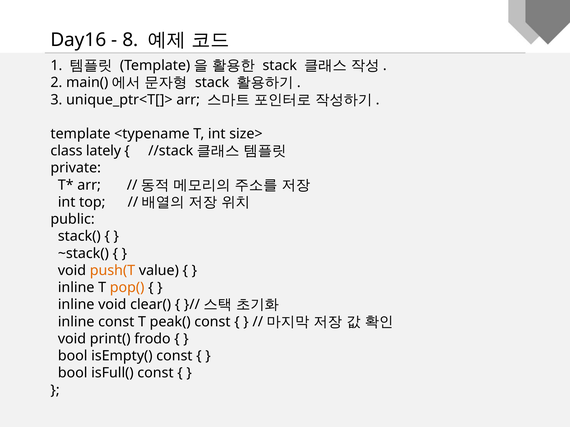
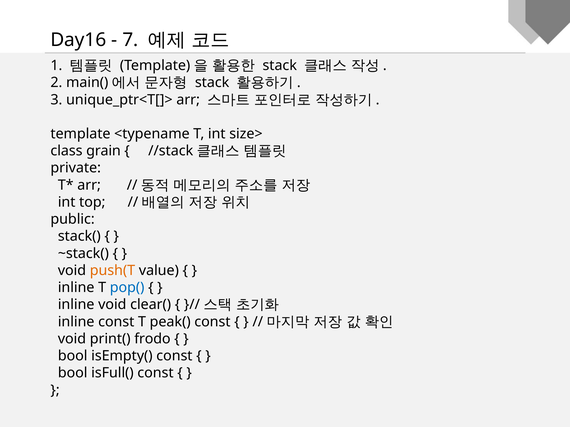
8: 8 -> 7 (130, 40)
lately: lately -> grain (103, 151)
pop( colour: orange -> blue (127, 288)
